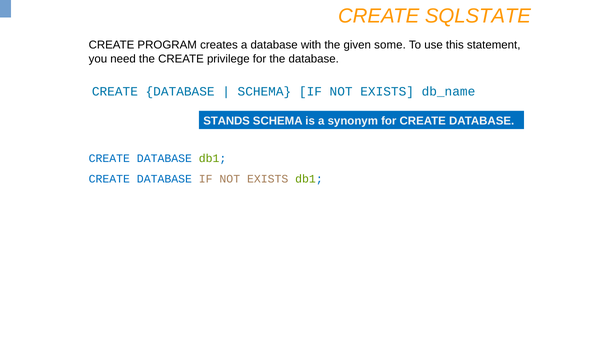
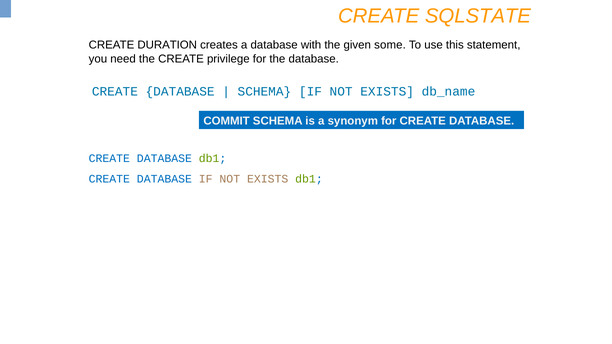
PROGRAM: PROGRAM -> DURATION (167, 45)
STANDS: STANDS -> COMMIT (227, 121)
